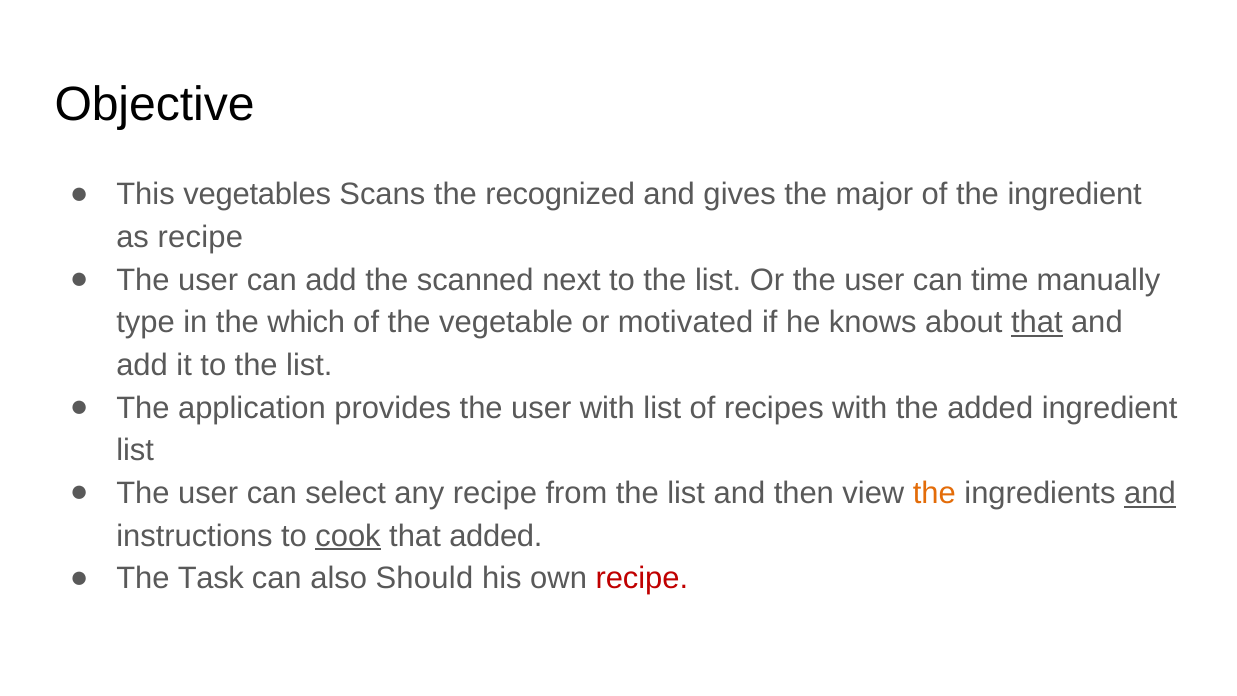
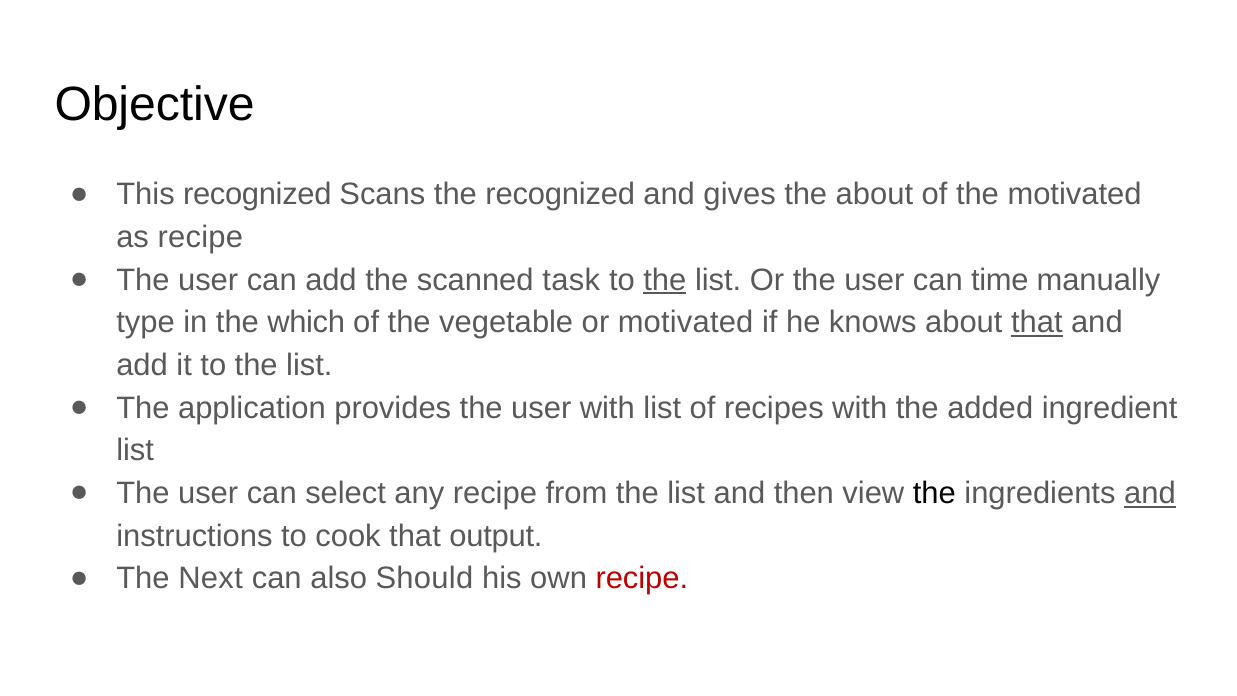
This vegetables: vegetables -> recognized (257, 195)
the major: major -> about (874, 195)
the ingredient: ingredient -> motivated (1075, 195)
next: next -> task (571, 280)
the underline: none -> present (665, 280)
the colour: orange -> black (934, 493)
cook underline: present -> none (348, 536)
that added: added -> output (496, 536)
Task: Task -> Next (211, 578)
